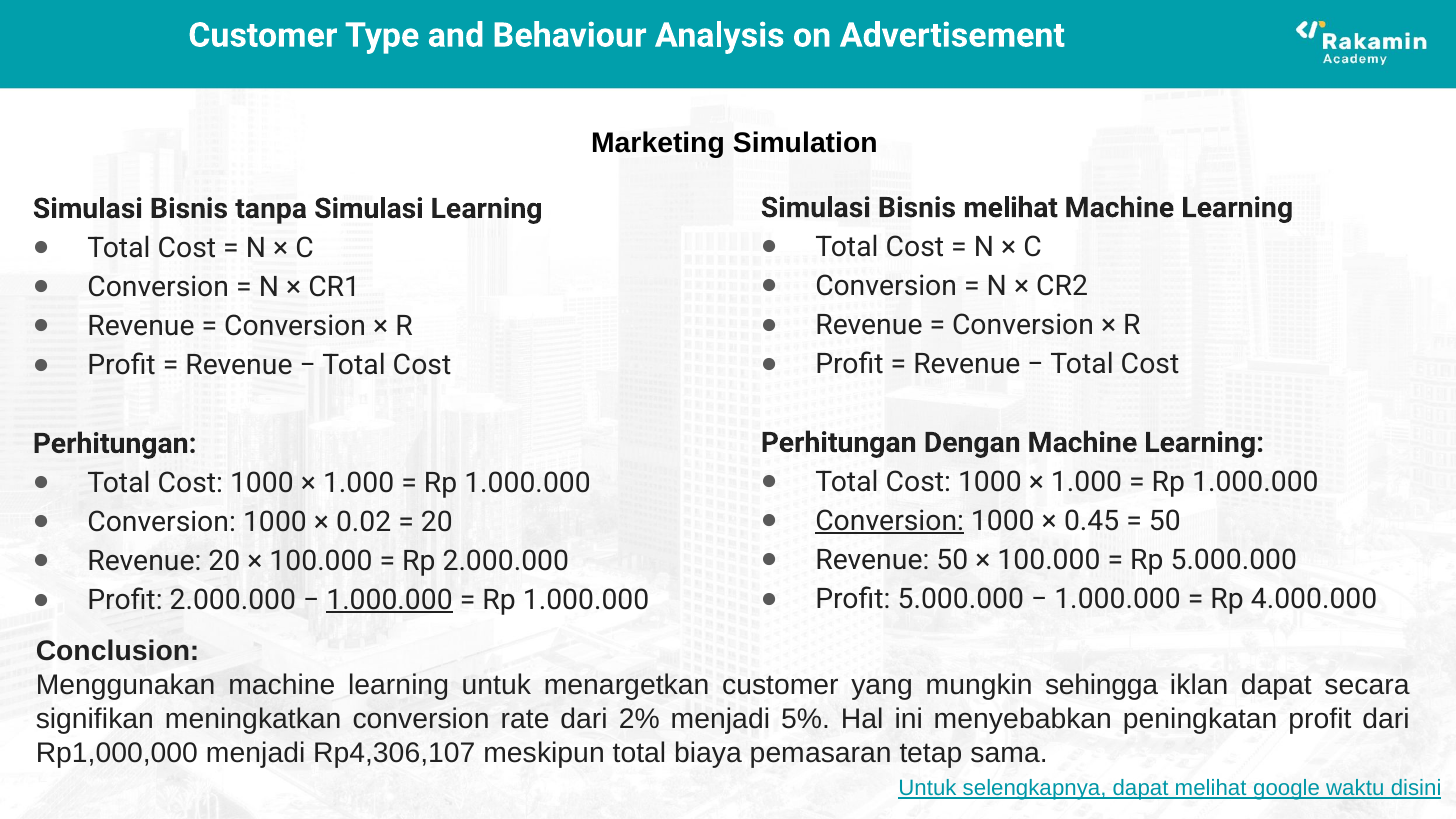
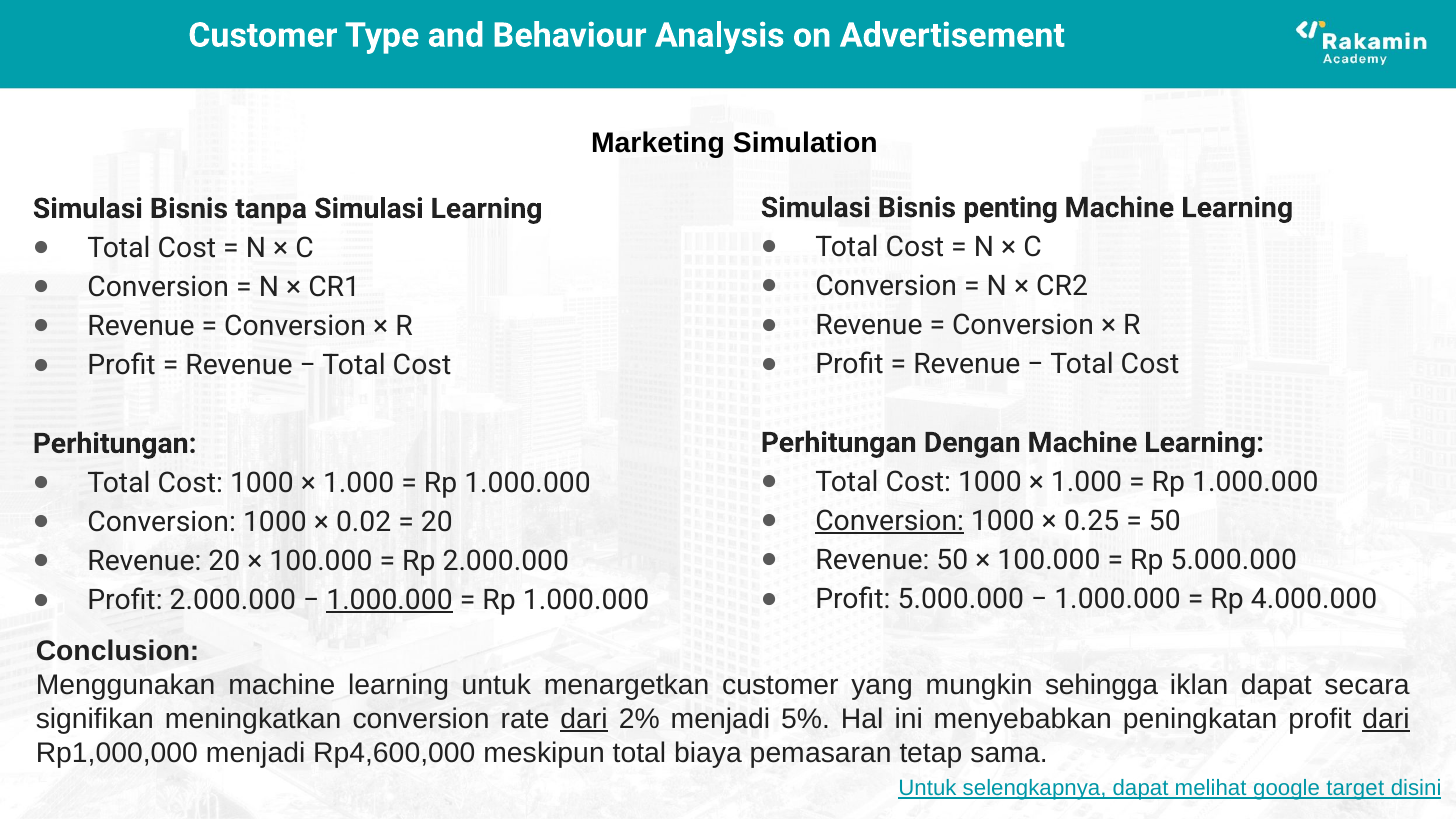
Bisnis melihat: melihat -> penting (1011, 208)
0.45: 0.45 -> 0.25 (1092, 521)
dari underline: none -> present (584, 719)
dari underline: none -> present (1386, 719)
Rp4,306,107: Rp4,306,107 -> Rp4,600,000 (394, 753)
waktu: waktu -> target (1355, 788)
